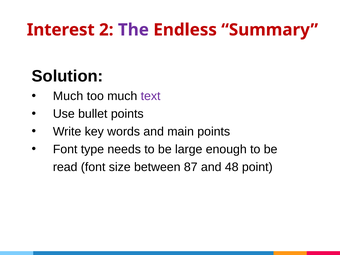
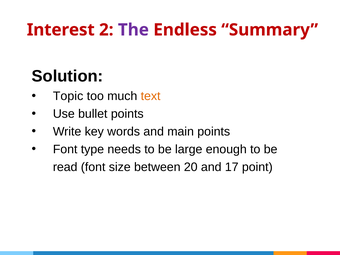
Much: Much -> Topic (68, 96)
text colour: purple -> orange (151, 96)
87: 87 -> 20 (191, 167)
48: 48 -> 17 (232, 167)
